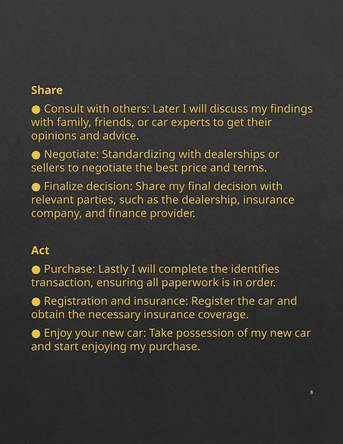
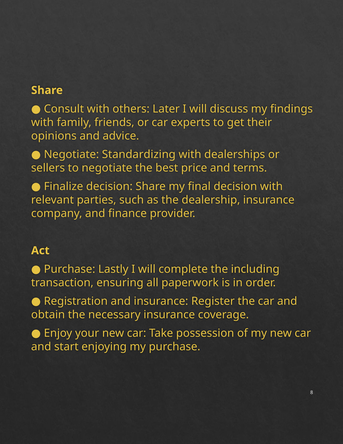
identifies: identifies -> including (255, 269)
